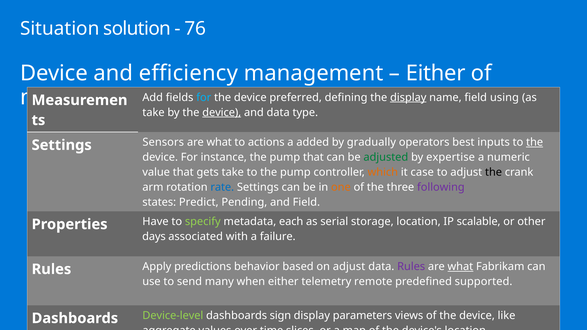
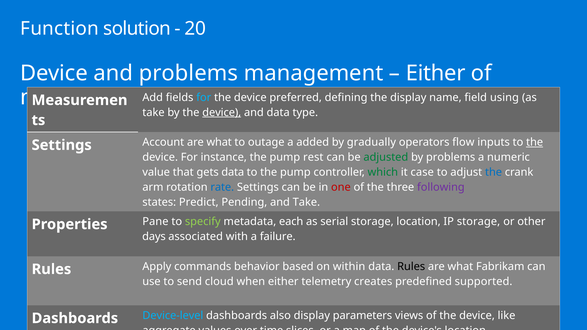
Situation: Situation -> Function (60, 28)
76: 76 -> 20 (195, 28)
and efficiency: efficiency -> problems (188, 73)
display underline: present -> none (408, 97)
Sensors: Sensors -> Account (163, 142)
actions: actions -> outage (266, 142)
best: best -> flow (463, 142)
pump that: that -> rest (313, 157)
by expertise: expertise -> problems (451, 157)
gets take: take -> data (233, 172)
which colour: orange -> green (383, 172)
the colour: black -> blue (494, 172)
one colour: orange -> red (341, 187)
and Field: Field -> Take (306, 202)
Have: Have -> Pane (155, 222)
IP scalable: scalable -> storage (479, 222)
predictions: predictions -> commands (203, 267)
on adjust: adjust -> within (349, 267)
Rules colour: purple -> black (411, 267)
what underline: present -> none (460, 267)
many: many -> cloud (219, 282)
remote: remote -> creates (373, 282)
Device-level colour: light green -> light blue (173, 316)
sign: sign -> also (280, 316)
